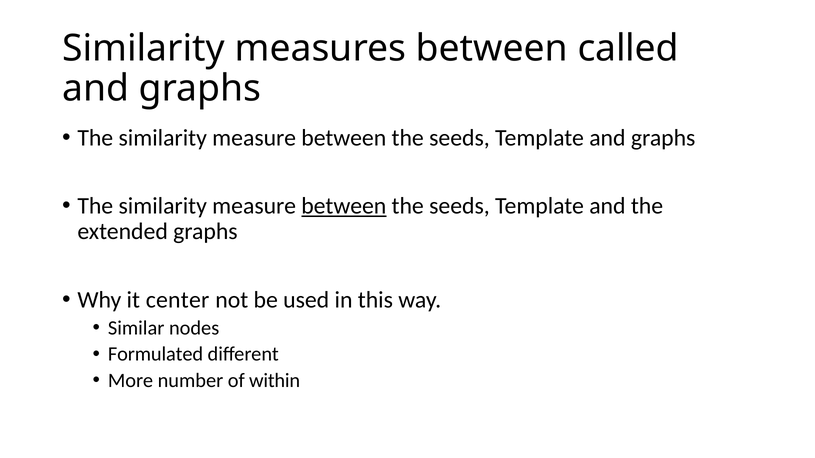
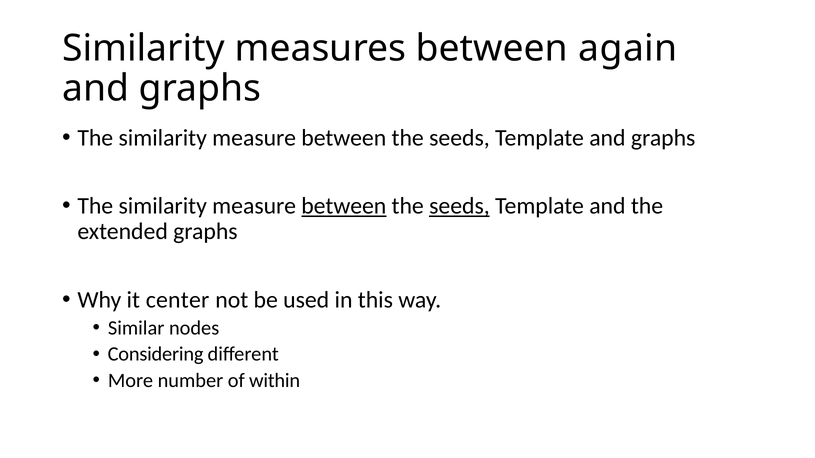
called: called -> again (628, 48)
seeds underline: none -> present (459, 206)
Formulated: Formulated -> Considering (156, 354)
